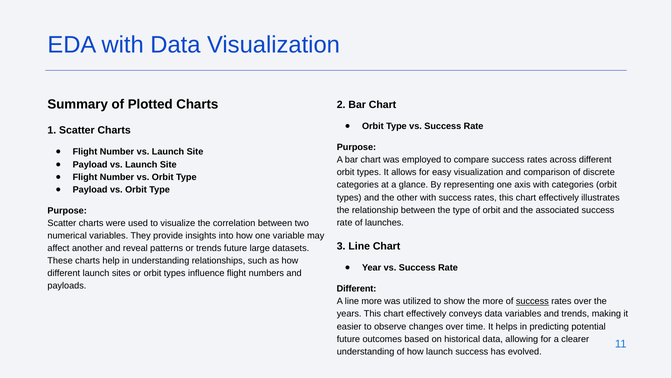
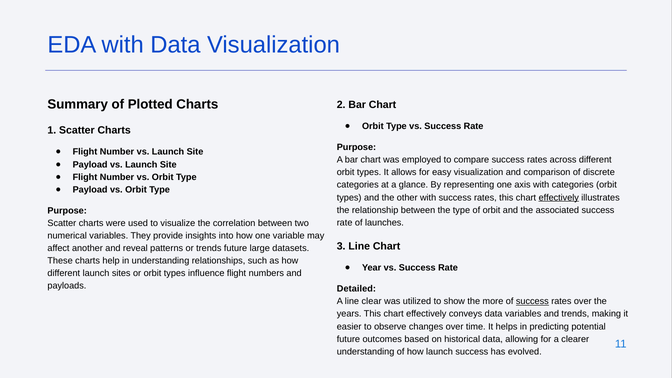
effectively underline: none -> present (559, 198)
Different: Different -> Detailed (356, 289)
line more: more -> clear (372, 301)
